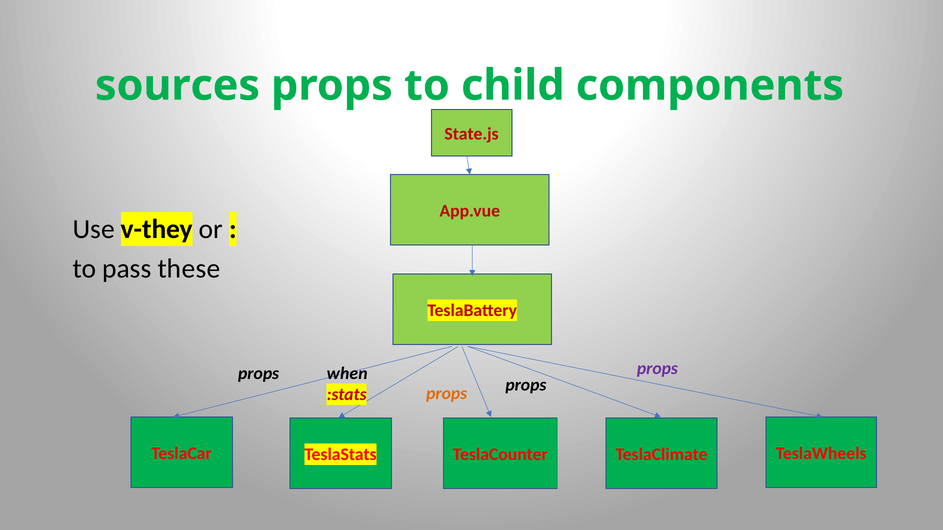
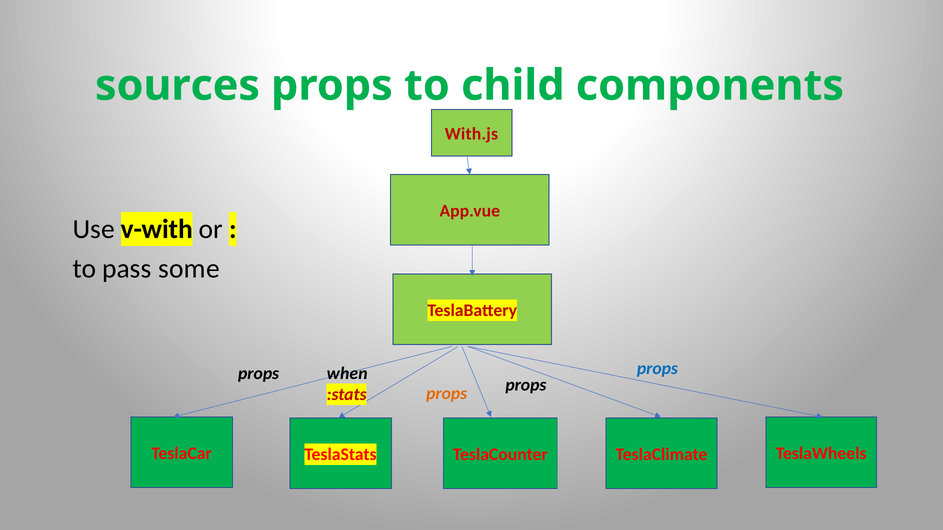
State.js: State.js -> With.js (471, 134)
v-they: v-they -> v-with (157, 229)
these: these -> some (189, 269)
props colour: purple -> blue (657, 369)
